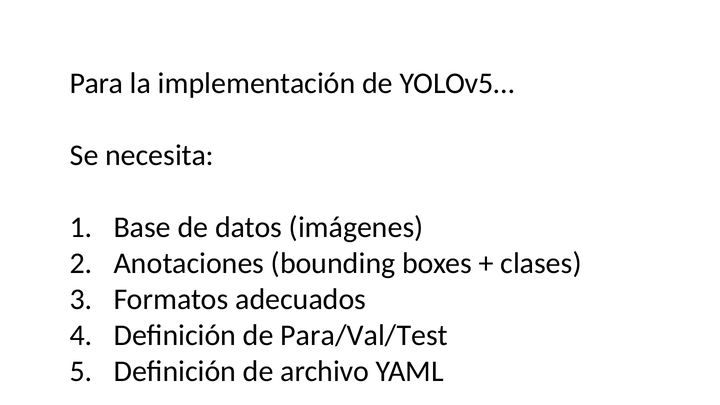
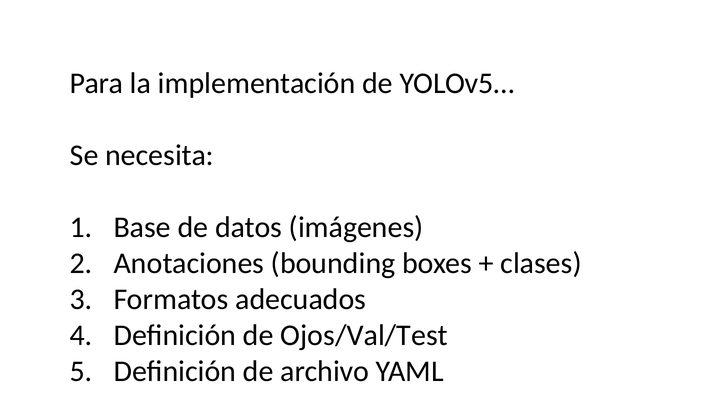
Para/Val/Test: Para/Val/Test -> Ojos/Val/Test (364, 335)
